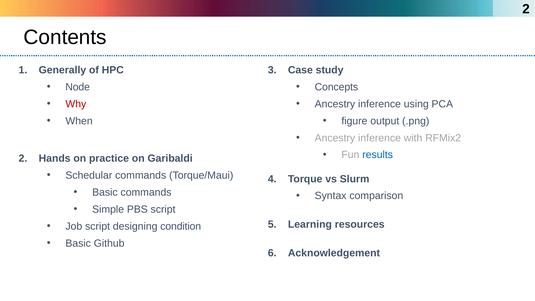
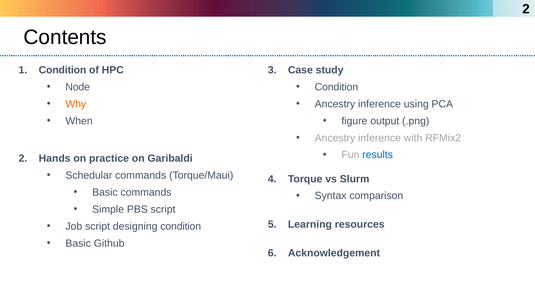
1 Generally: Generally -> Condition (63, 70)
Concepts: Concepts -> Condition (336, 87)
Why colour: red -> orange (76, 104)
